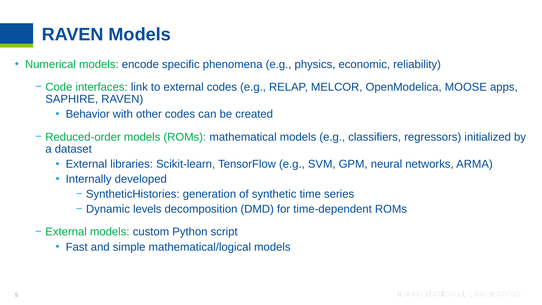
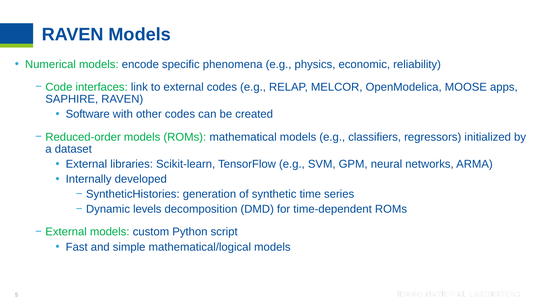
Behavior: Behavior -> Software (88, 114)
